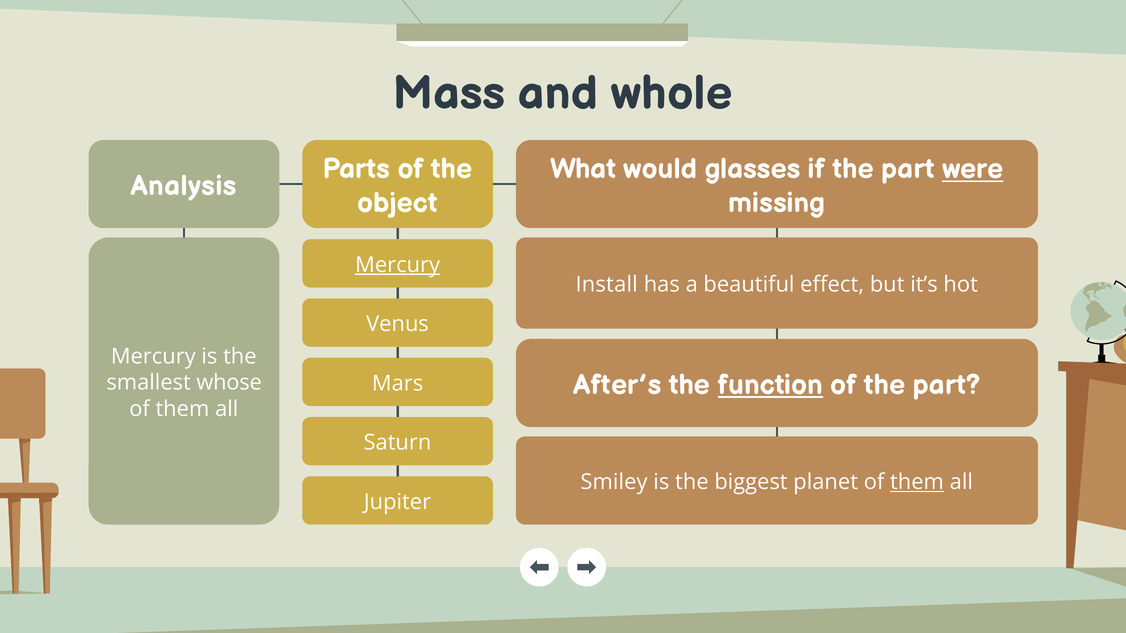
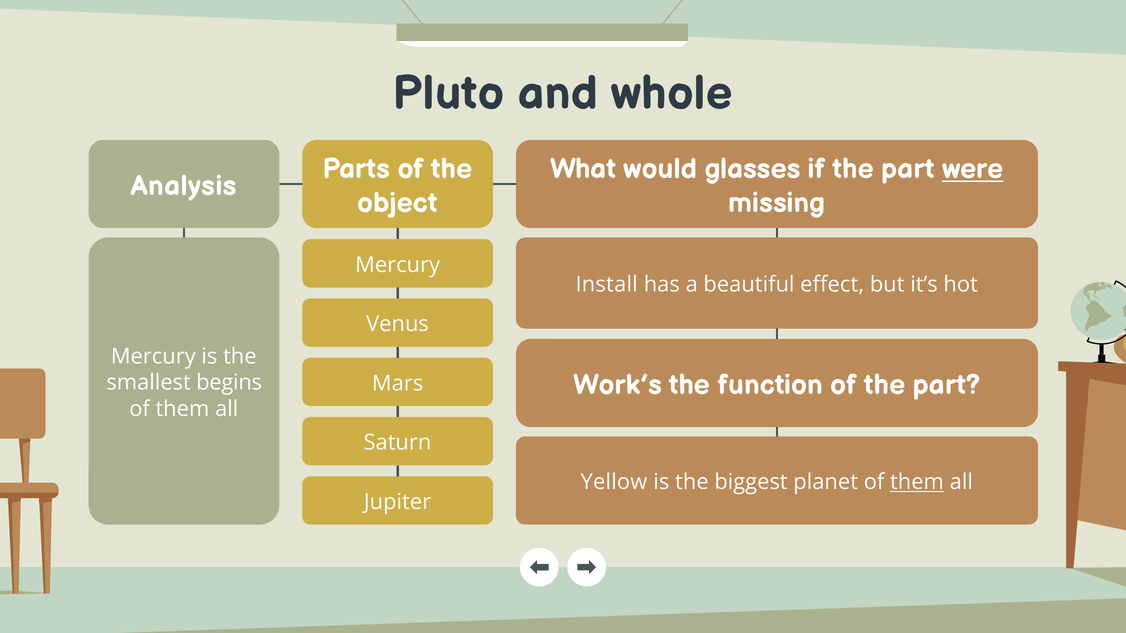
Mass: Mass -> Pluto (449, 93)
Mercury underline: present -> none (398, 265)
whose: whose -> begins (229, 383)
After’s: After’s -> Work’s (618, 385)
function underline: present -> none (770, 385)
Smiley: Smiley -> Yellow (614, 482)
